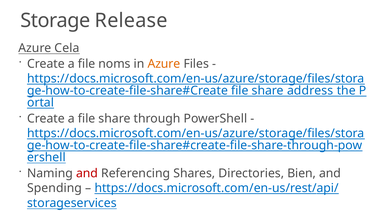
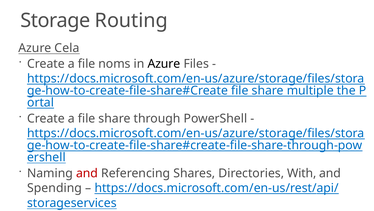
Release: Release -> Routing (131, 20)
Azure colour: orange -> black (164, 64)
address: address -> multiple (310, 90)
Bien: Bien -> With (302, 173)
